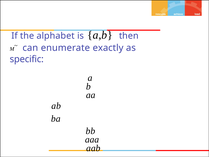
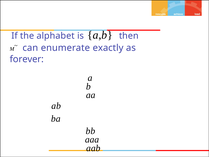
specific: specific -> forever (27, 59)
